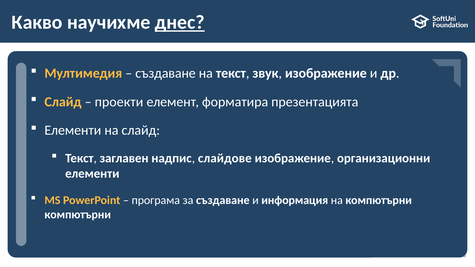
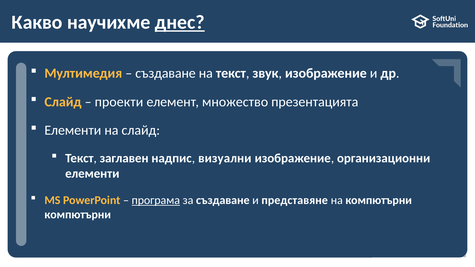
форматира: форматира -> множество (235, 102)
слайдове: слайдове -> визуални (225, 158)
програма underline: none -> present (156, 200)
информация: информация -> представяне (295, 200)
